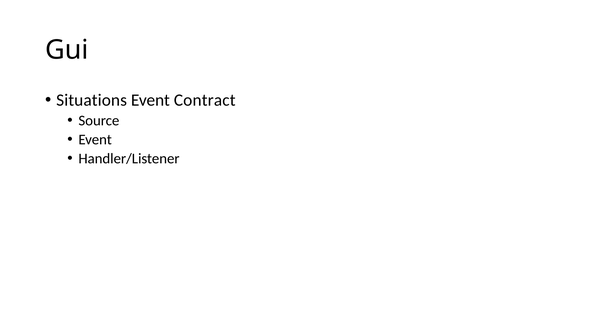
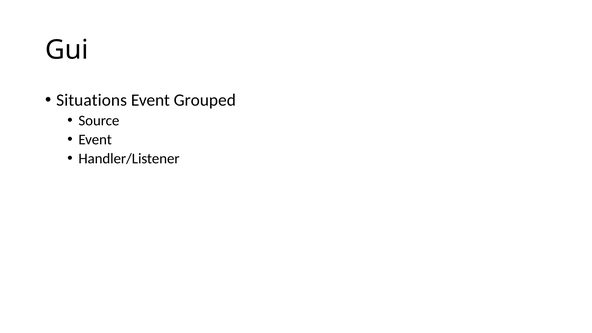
Contract: Contract -> Grouped (205, 100)
